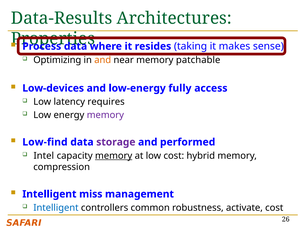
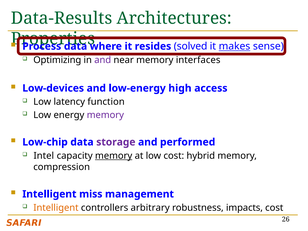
taking: taking -> solved (191, 46)
makes underline: none -> present (235, 46)
and colour: orange -> purple (103, 60)
patchable: patchable -> interfaces (198, 60)
fully: fully -> high (180, 88)
requires: requires -> function (106, 102)
Low-find: Low-find -> Low-chip (45, 142)
Intelligent colour: blue -> orange (56, 208)
common: common -> arbitrary (150, 208)
activate: activate -> impacts (244, 208)
